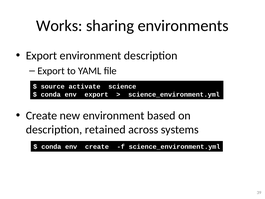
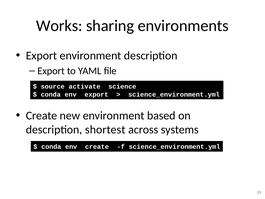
retained: retained -> shortest (105, 130)
